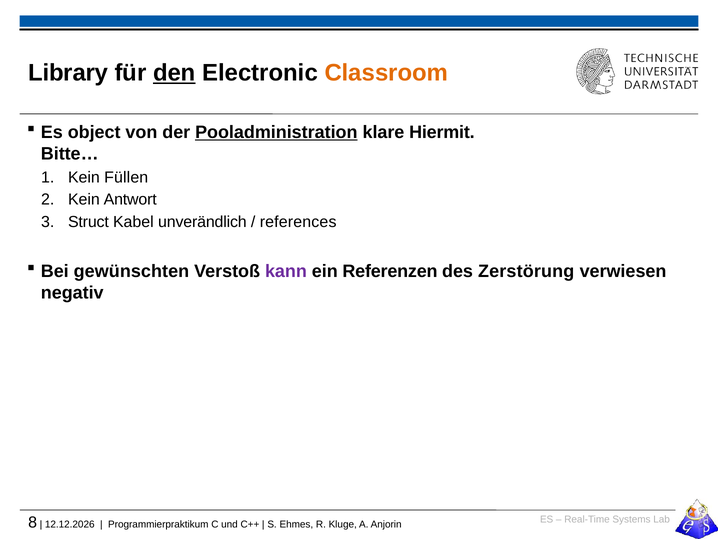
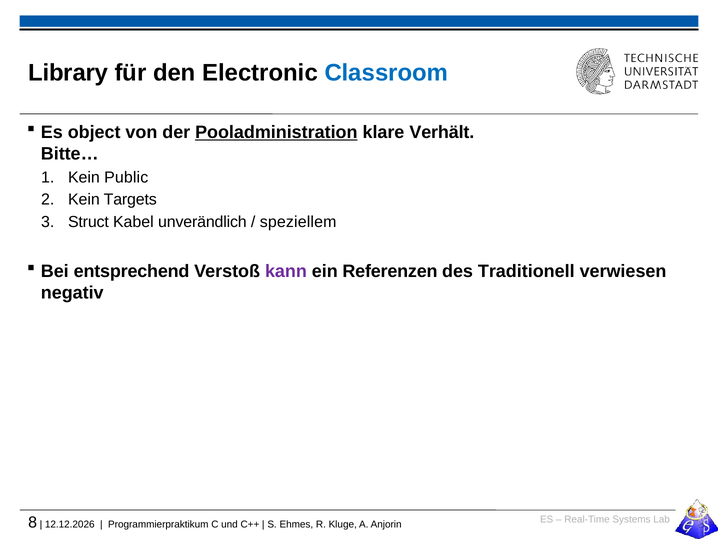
den underline: present -> none (174, 73)
Classroom colour: orange -> blue (386, 73)
Hiermit: Hiermit -> Verhält (442, 132)
Füllen: Füllen -> Public (126, 177)
Antwort: Antwort -> Targets (130, 199)
references: references -> speziellem (298, 222)
gewünschten: gewünschten -> entsprechend (132, 271)
Zerstörung: Zerstörung -> Traditionell (526, 271)
